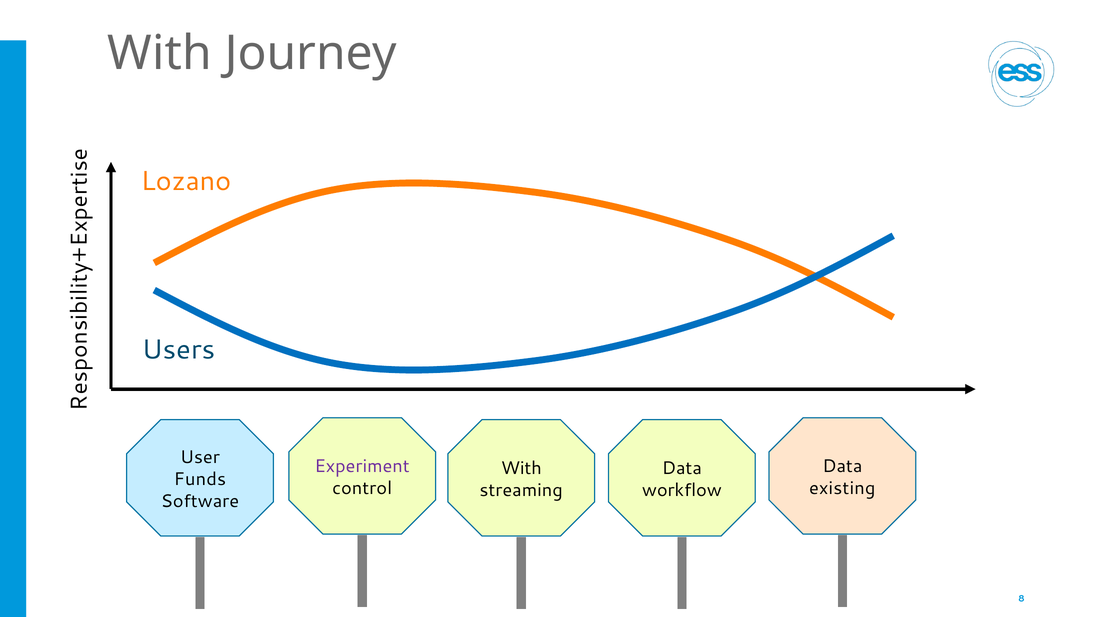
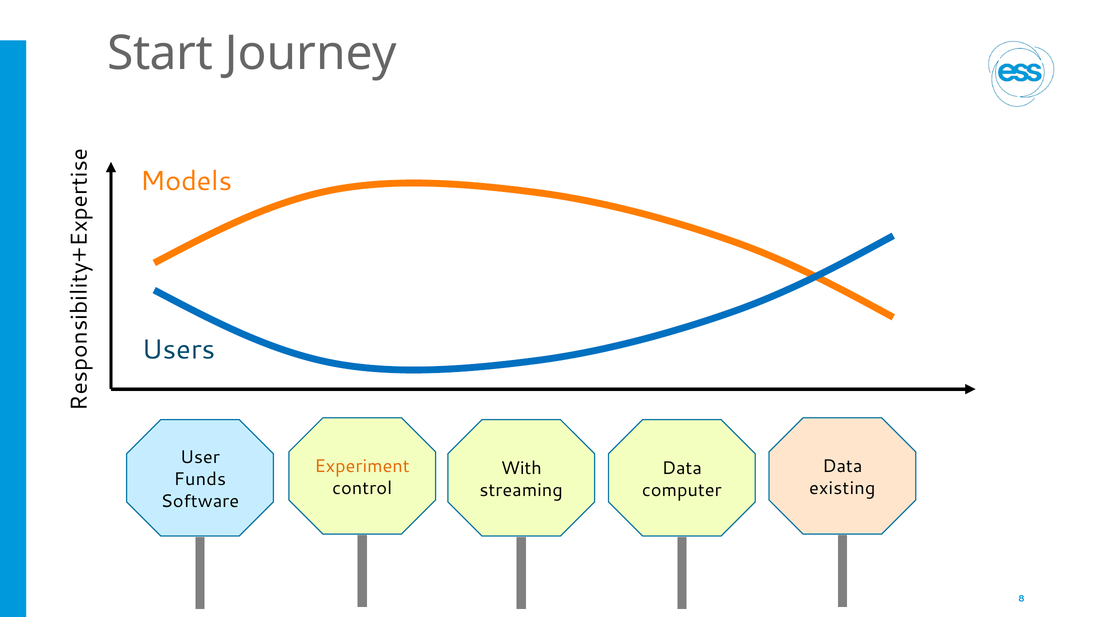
With: With -> Start (160, 54)
Lozano: Lozano -> Models (186, 181)
Experiment colour: purple -> orange (362, 466)
workflow: workflow -> computer (682, 490)
